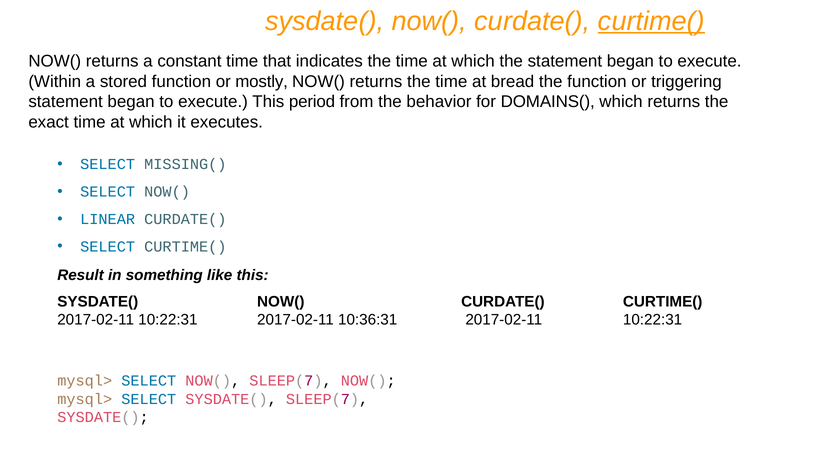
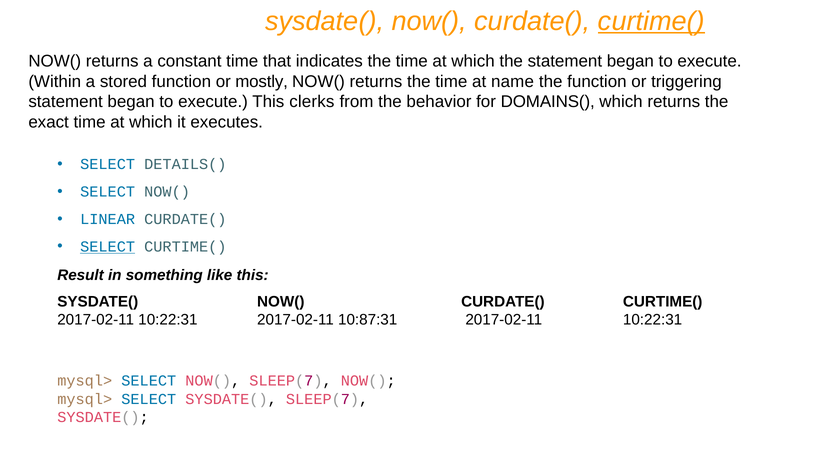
bread: bread -> name (512, 82)
period: period -> clerks (312, 102)
MISSING(: MISSING( -> DETAILS( (185, 165)
SELECT underline: none -> present (108, 247)
10:36:31: 10:36:31 -> 10:87:31 (368, 320)
